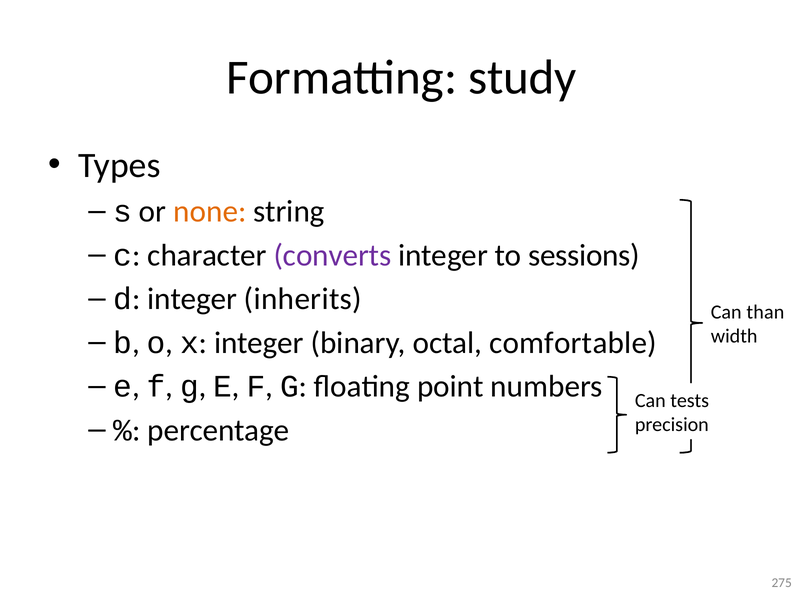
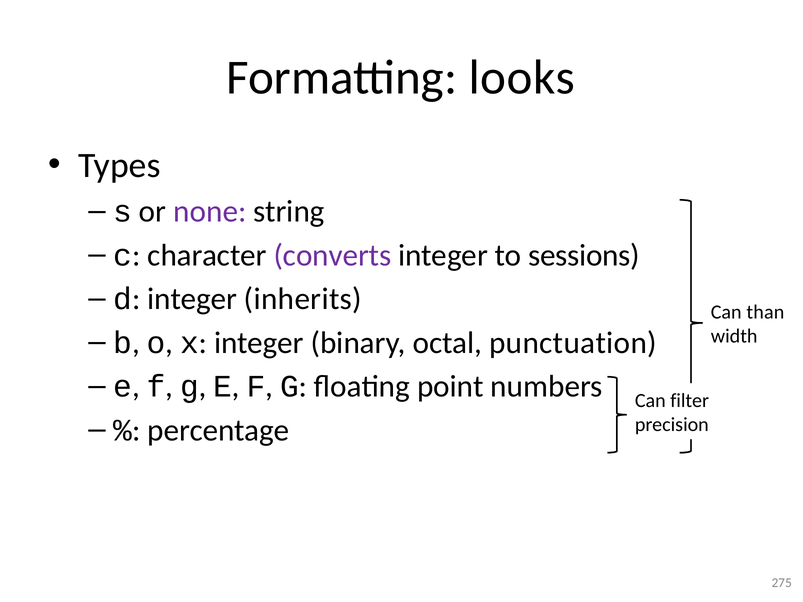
study: study -> looks (522, 78)
none colour: orange -> purple (210, 212)
comfortable: comfortable -> punctuation (573, 343)
tests: tests -> filter (690, 401)
